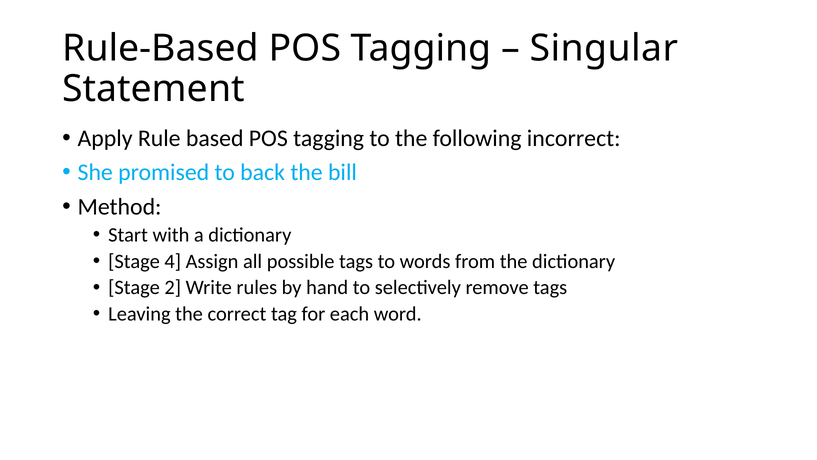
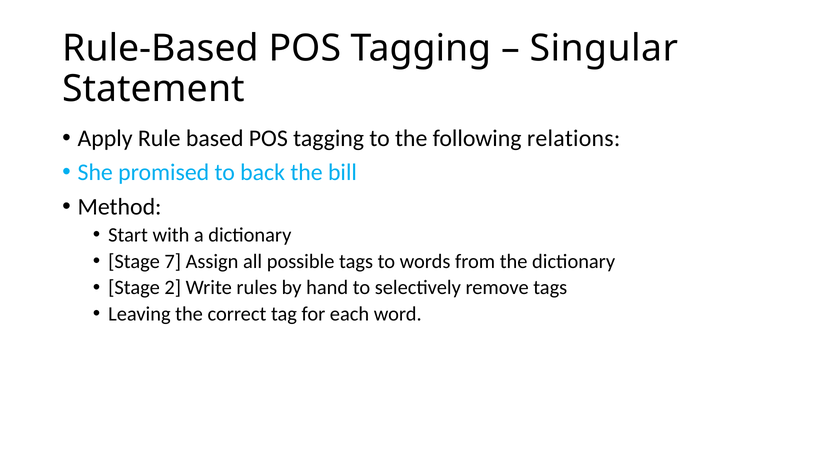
incorrect: incorrect -> relations (574, 138)
4: 4 -> 7 (173, 261)
